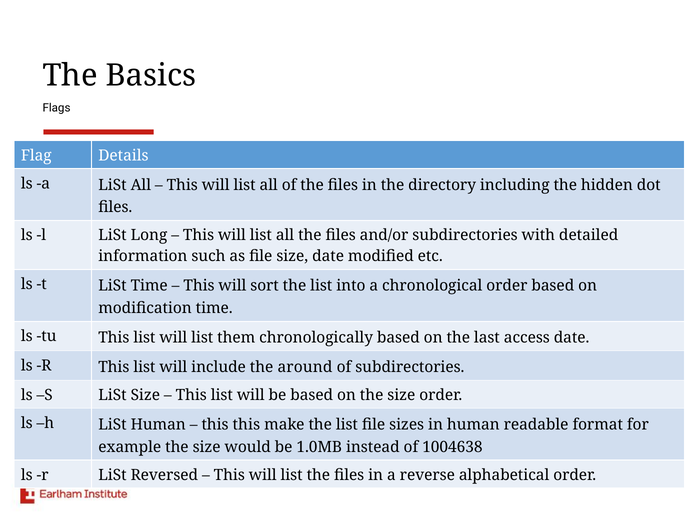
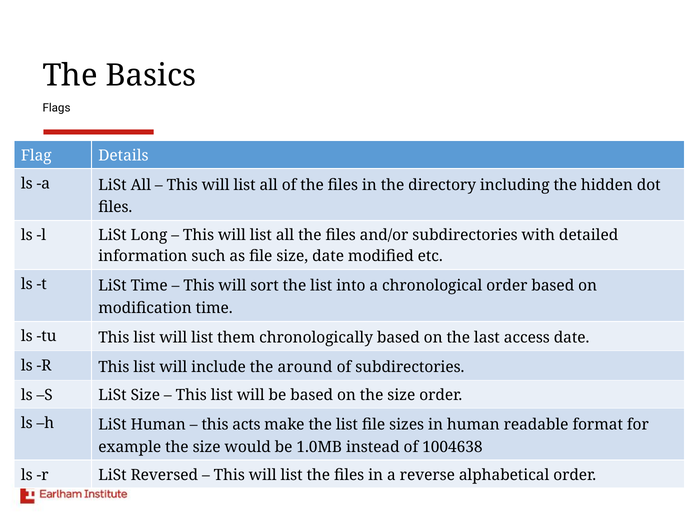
this this: this -> acts (246, 425)
